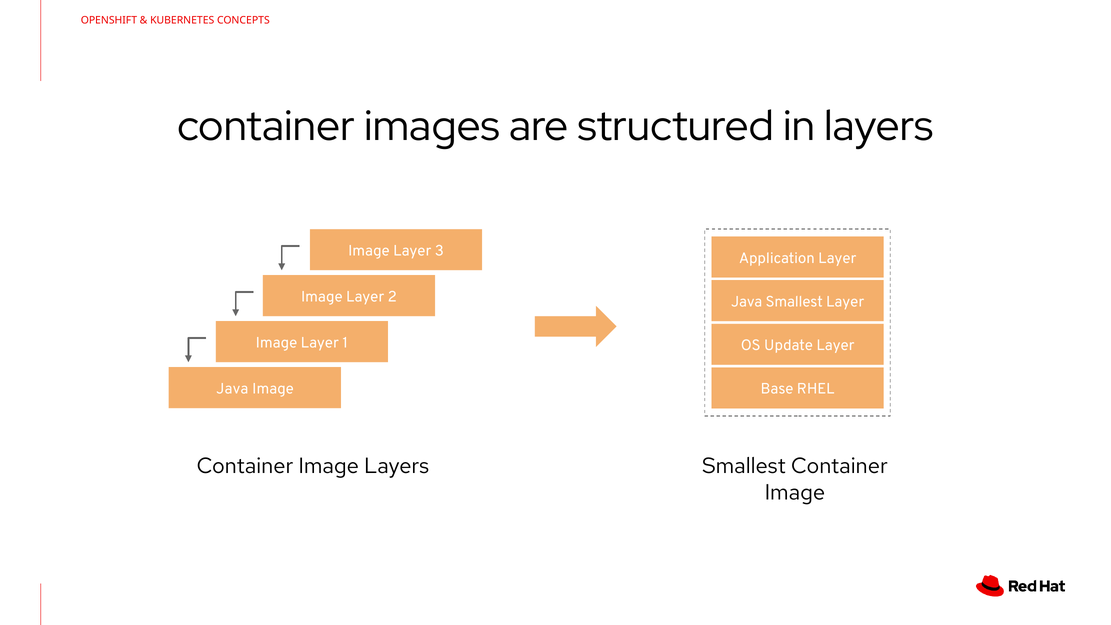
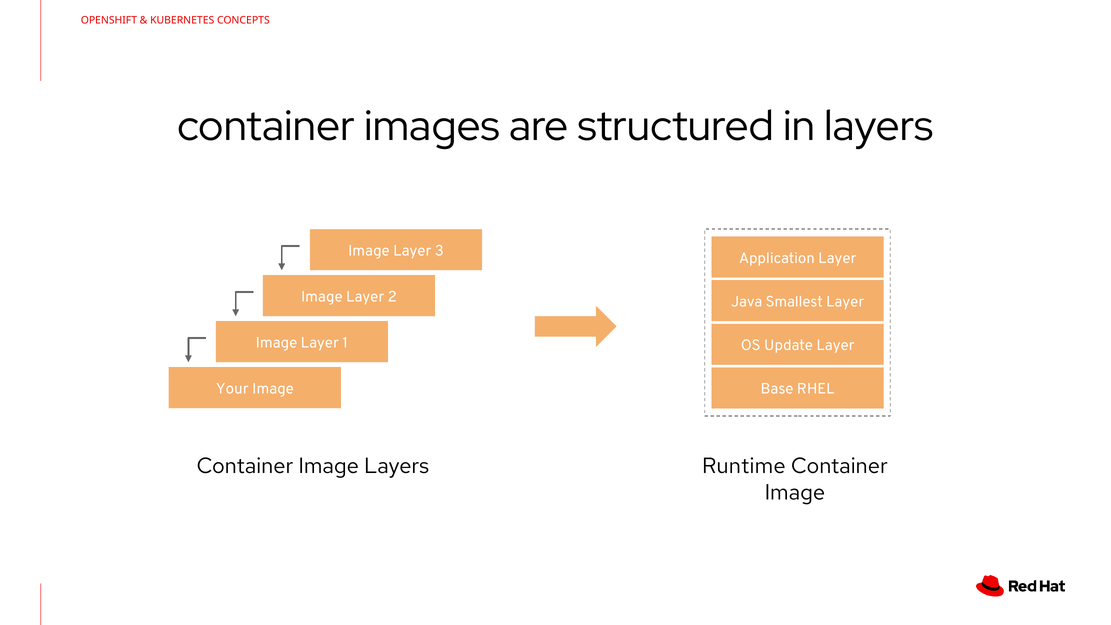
Java: Java -> Your (232, 389)
Layers Smallest: Smallest -> Runtime (744, 466)
